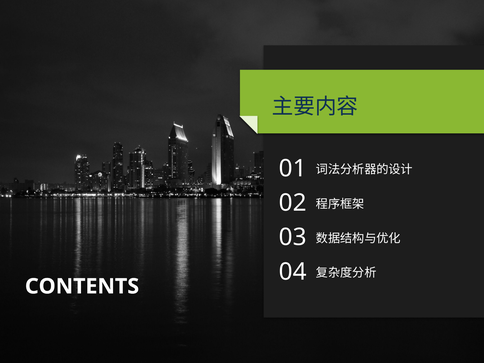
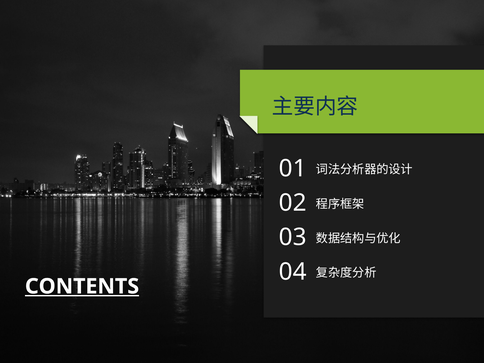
CONTENTS underline: none -> present (82, 286)
